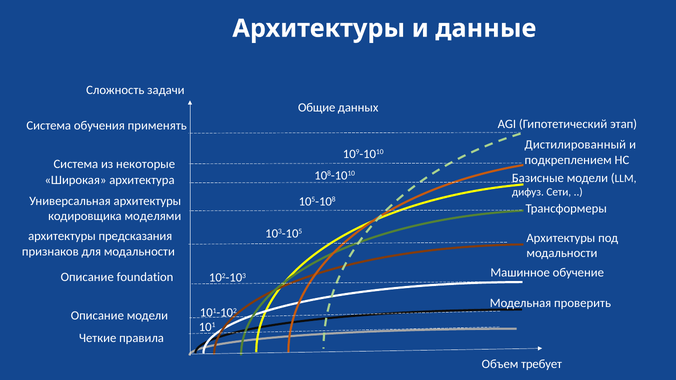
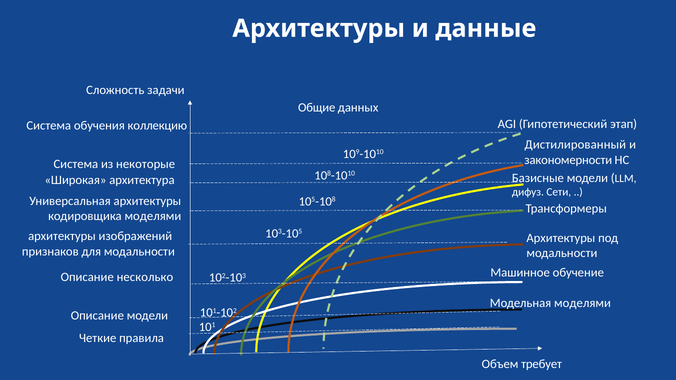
применять: применять -> коллекцию (157, 126)
подкреплением: подкреплением -> закономерности (568, 160)
предсказания: предсказания -> изображений (135, 236)
foundation: foundation -> несколько (145, 277)
Модельная проверить: проверить -> моделями (583, 303)
